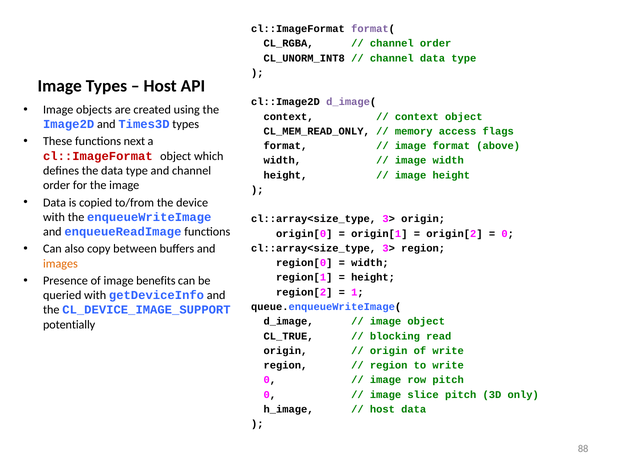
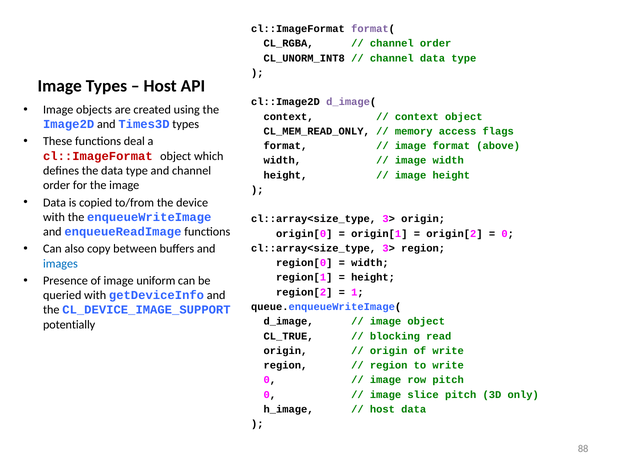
next: next -> deal (134, 141)
images colour: orange -> blue (60, 263)
benefits: benefits -> uniform (156, 280)
